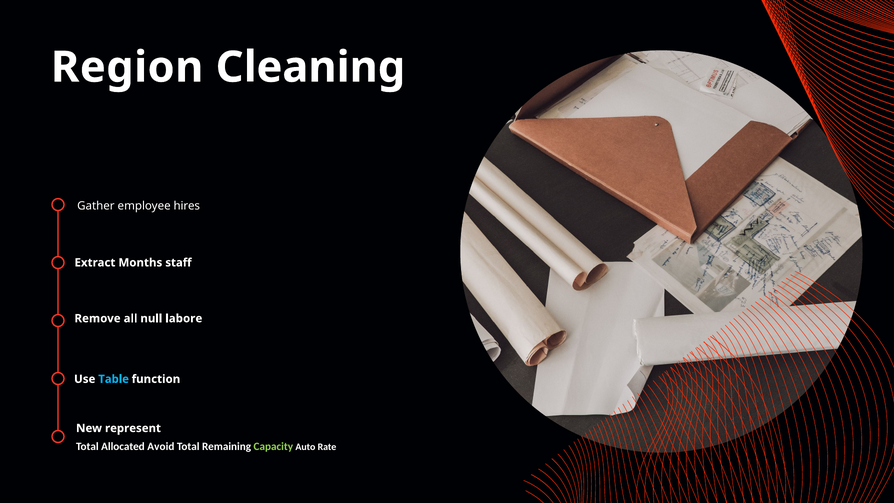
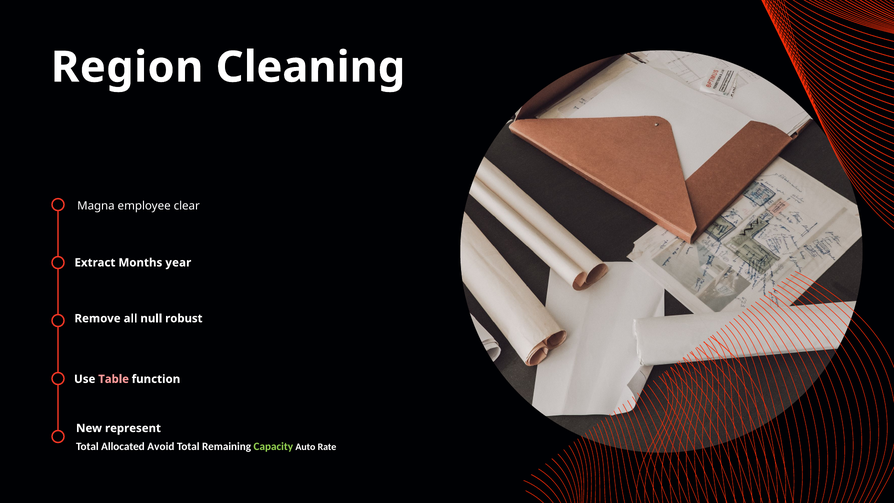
Gather: Gather -> Magna (96, 206)
hires: hires -> clear (187, 206)
staff: staff -> year (178, 263)
labore: labore -> robust (184, 318)
Table colour: light blue -> pink (114, 379)
